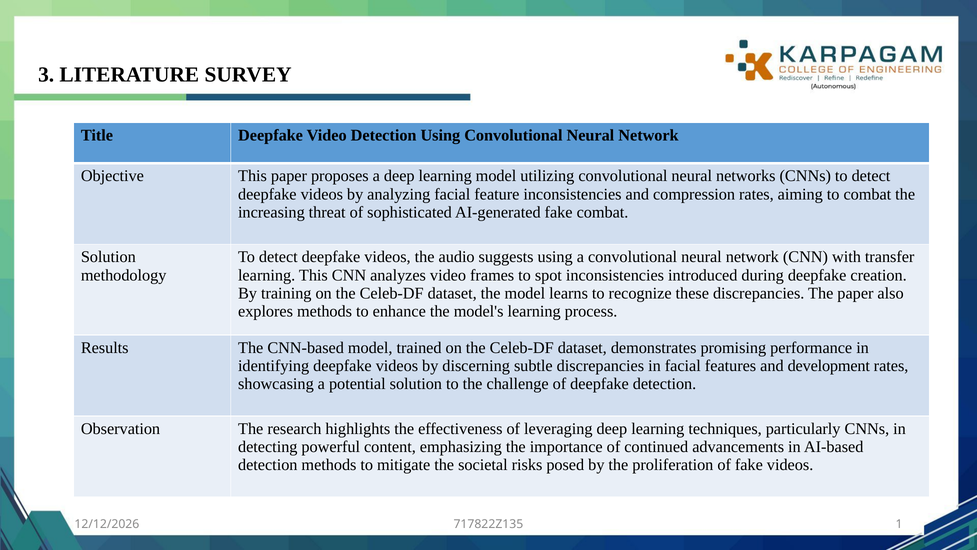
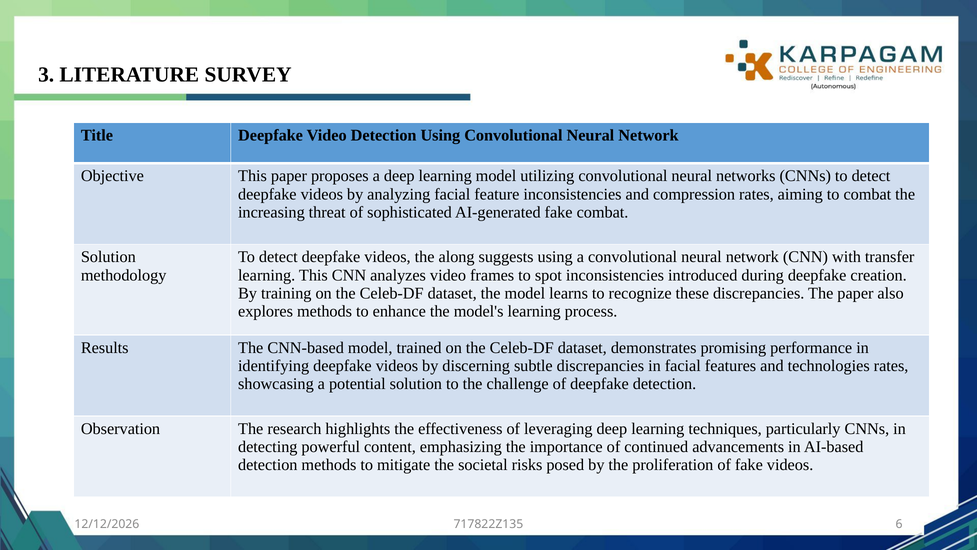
audio: audio -> along (457, 257)
development: development -> technologies (829, 366)
1: 1 -> 6 (899, 524)
